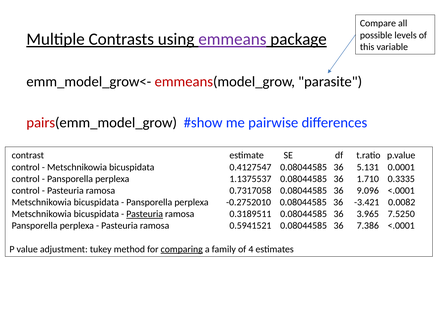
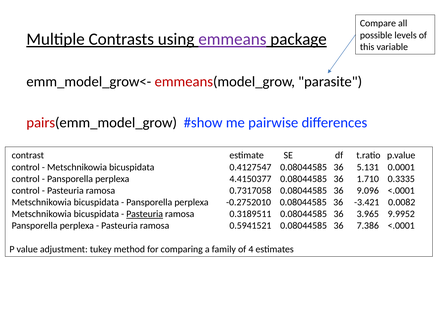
1.1375537: 1.1375537 -> 4.4150377 (250, 179)
7.5250: 7.5250 -> 9.9952 (401, 214)
comparing underline: present -> none (182, 249)
